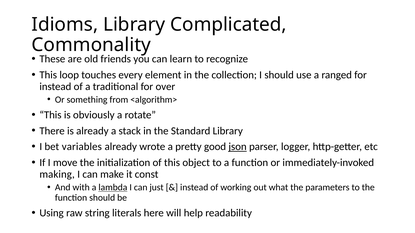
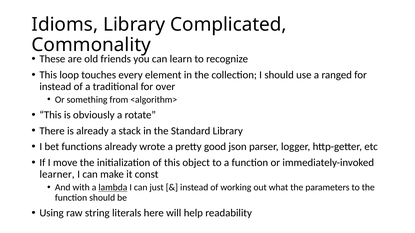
variables: variables -> functions (82, 147)
json underline: present -> none (238, 147)
making: making -> learner (57, 175)
